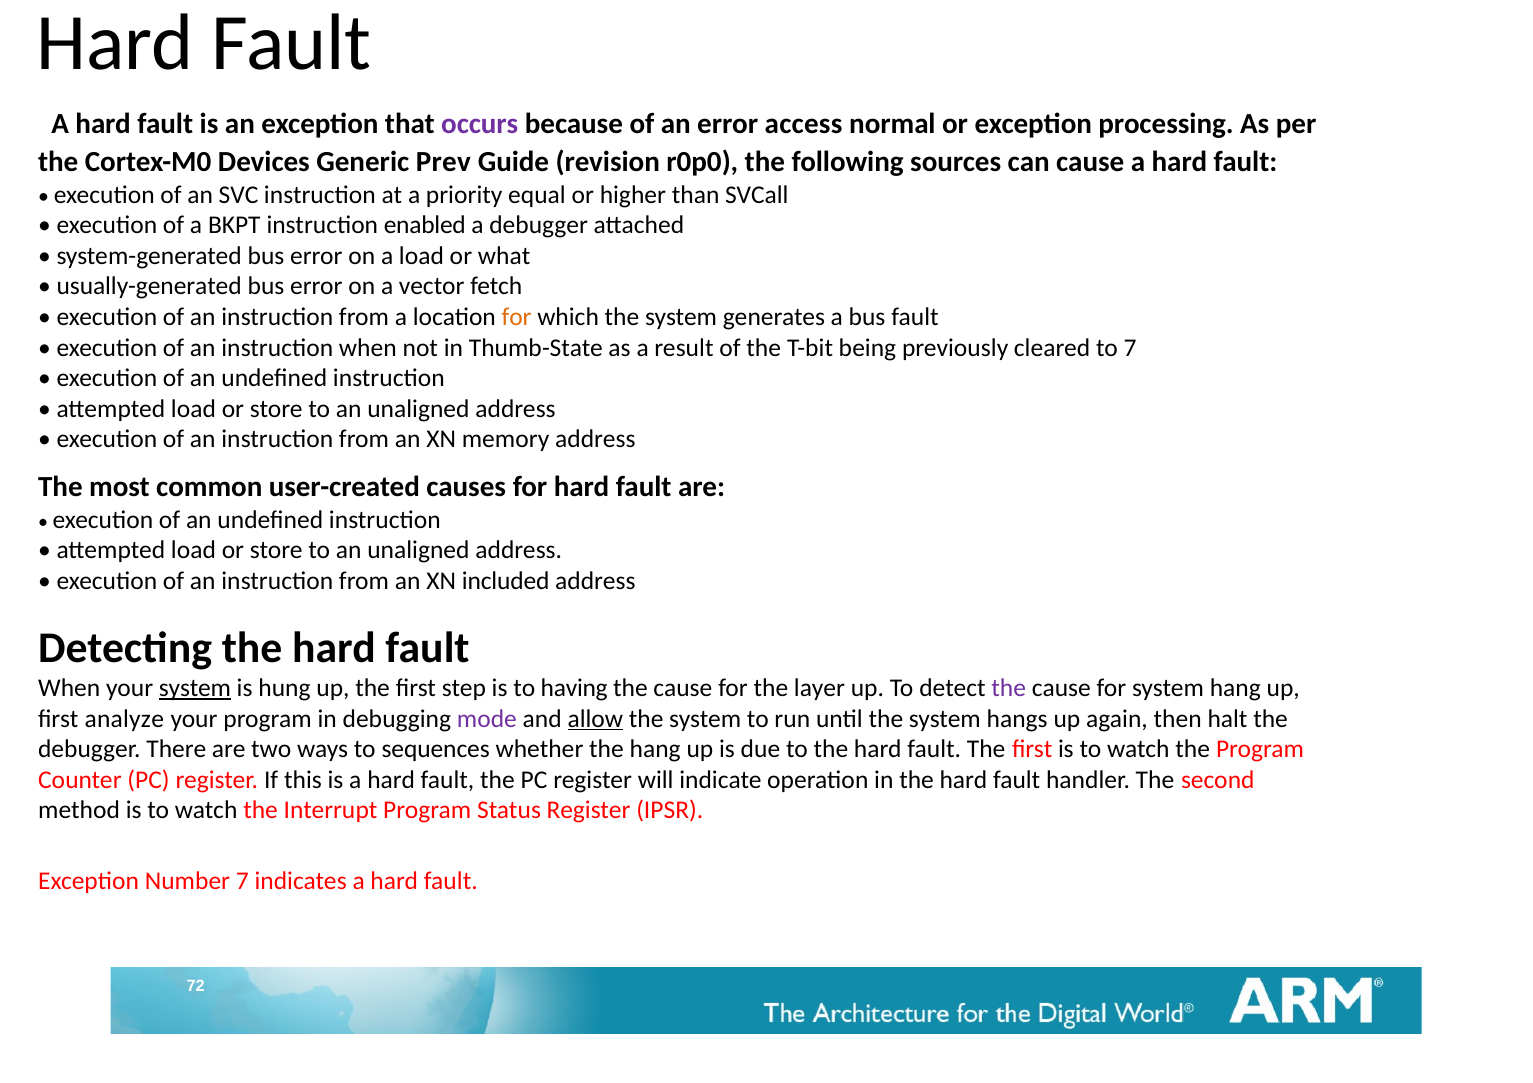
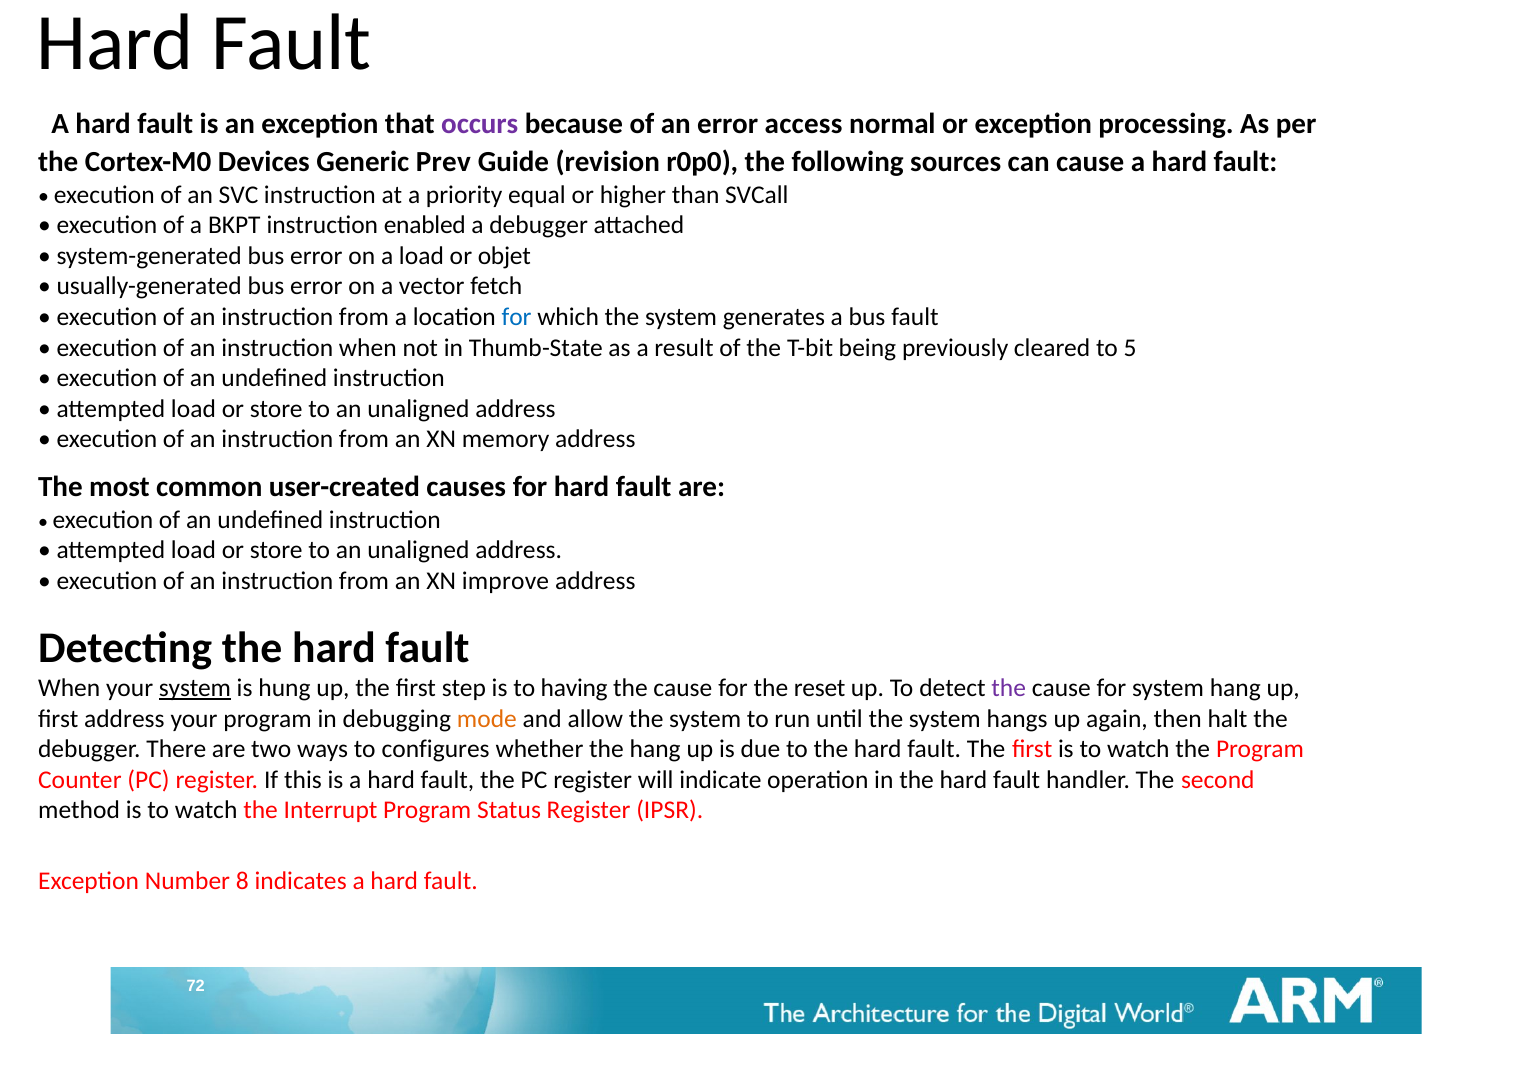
what: what -> objet (504, 256)
for colour: orange -> blue (517, 317)
to 7: 7 -> 5 (1130, 348)
included: included -> improve (506, 581)
layer: layer -> reset (820, 688)
first analyze: analyze -> address (124, 719)
mode colour: purple -> orange (487, 719)
allow underline: present -> none (595, 719)
sequences: sequences -> configures (436, 749)
Number 7: 7 -> 8 (242, 881)
